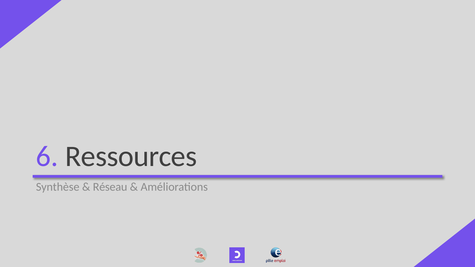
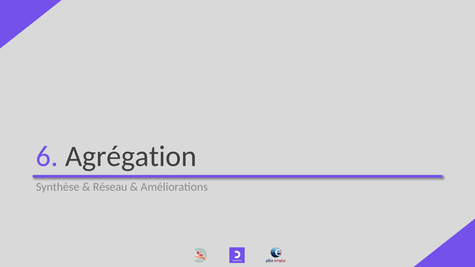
Ressources: Ressources -> Agrégation (131, 156)
